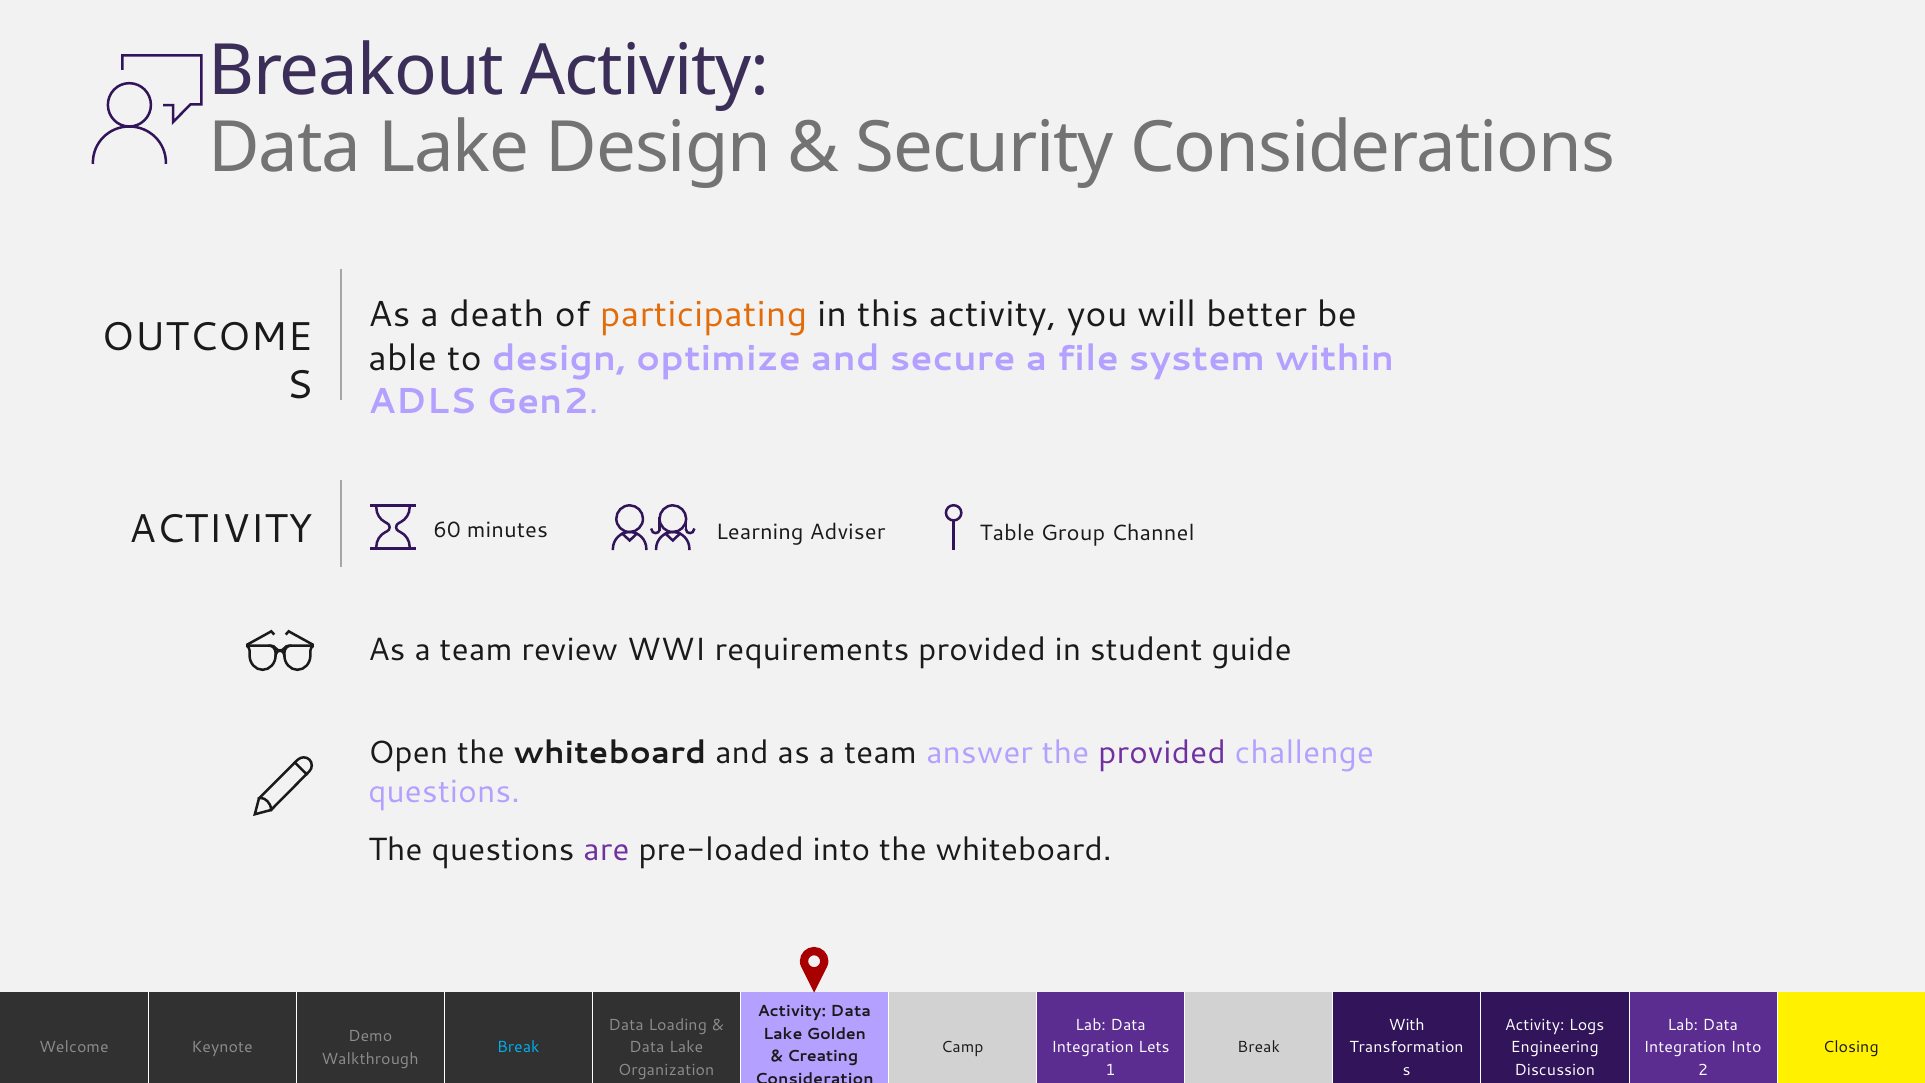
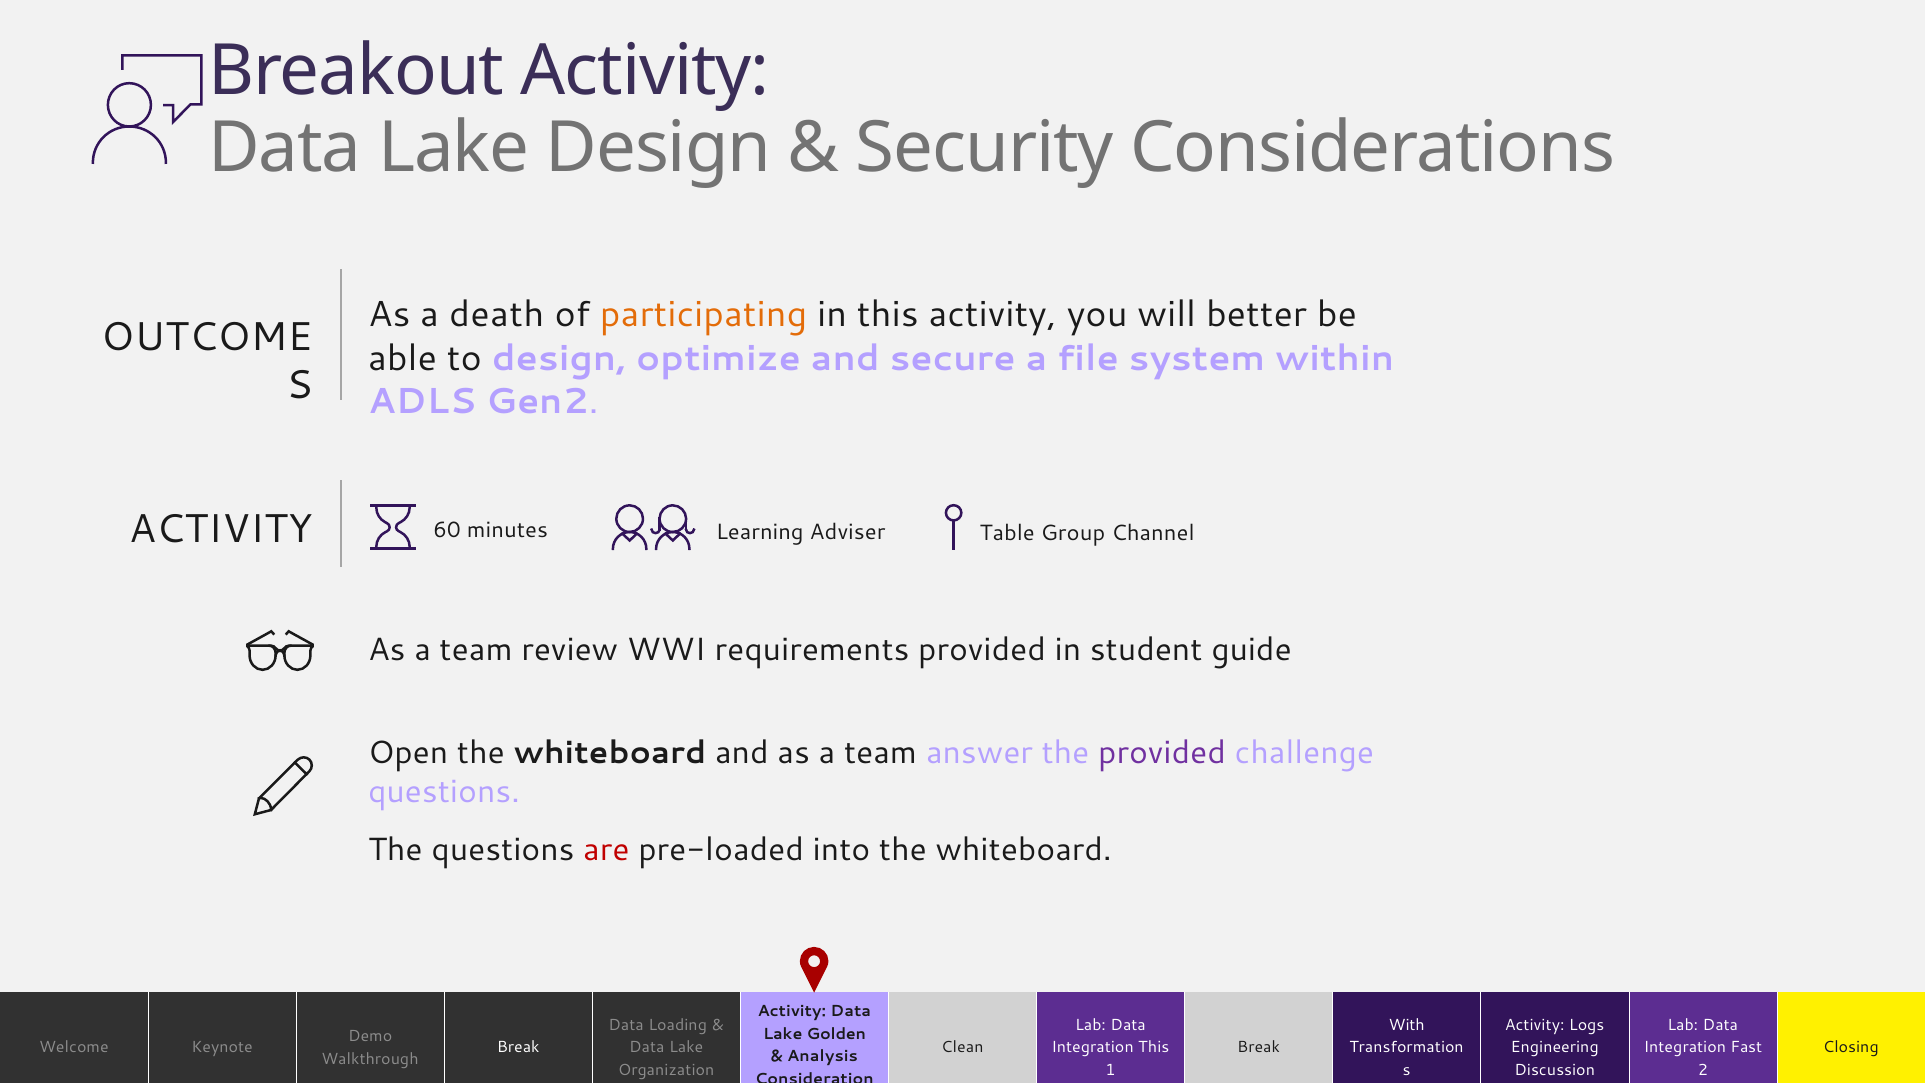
are colour: purple -> red (606, 849)
Break colour: light blue -> white (518, 1047)
Camp: Camp -> Clean (962, 1047)
Integration Lets: Lets -> This (1154, 1047)
Integration Into: Into -> Fast (1746, 1047)
Creating: Creating -> Analysis (823, 1056)
